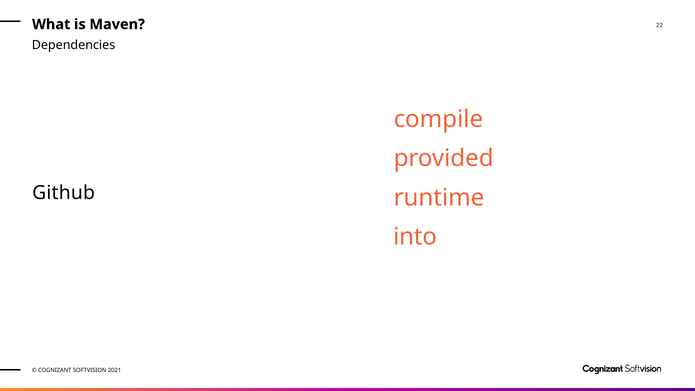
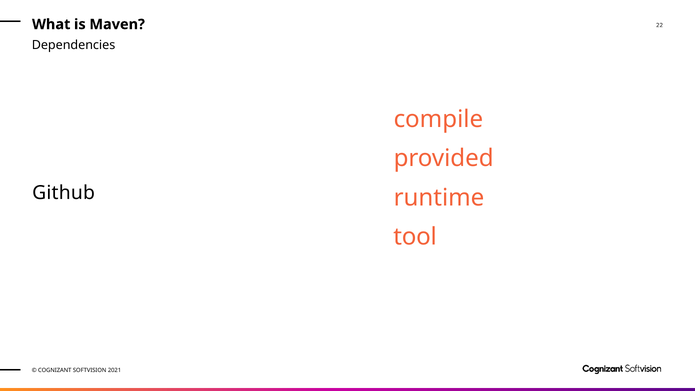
into: into -> tool (415, 237)
